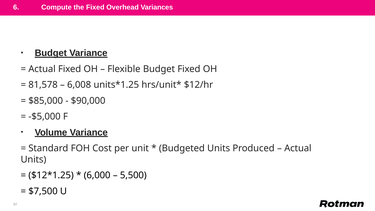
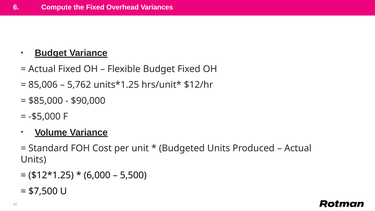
81,578: 81,578 -> 85,006 (43, 85)
6,008: 6,008 -> 5,762 (79, 85)
